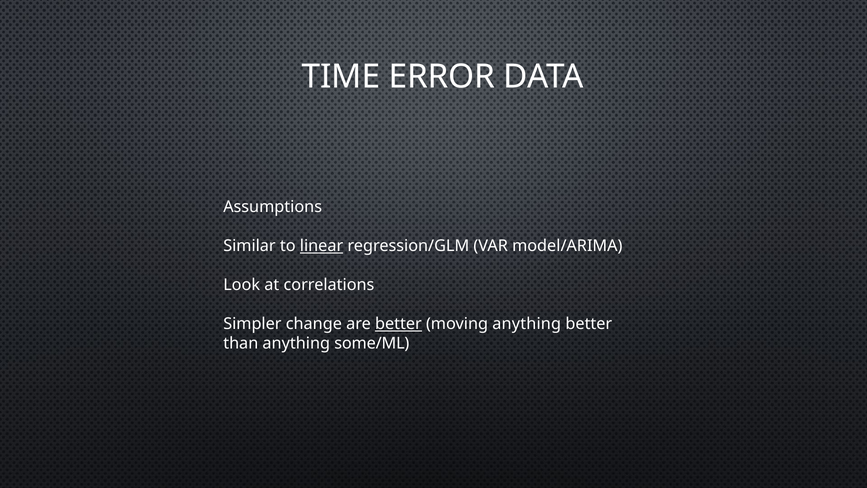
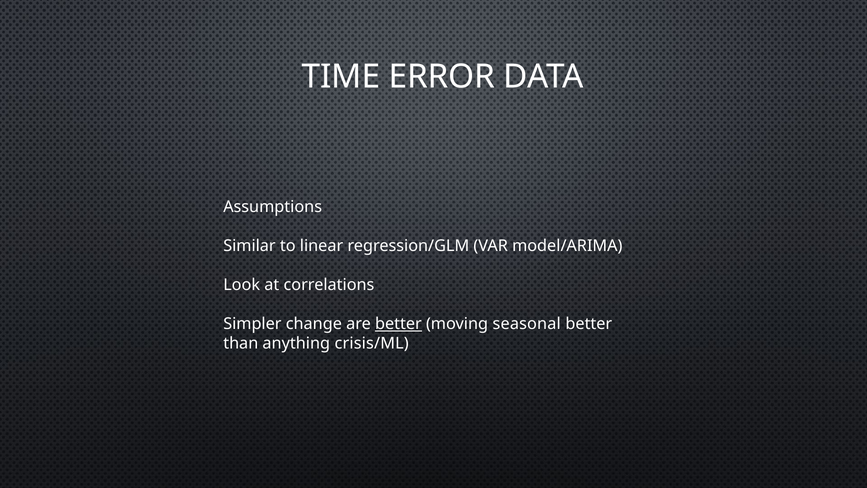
linear underline: present -> none (322, 246)
moving anything: anything -> seasonal (527, 324)
some/ML: some/ML -> crisis/ML (372, 343)
